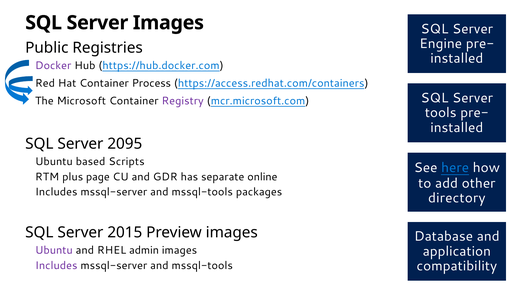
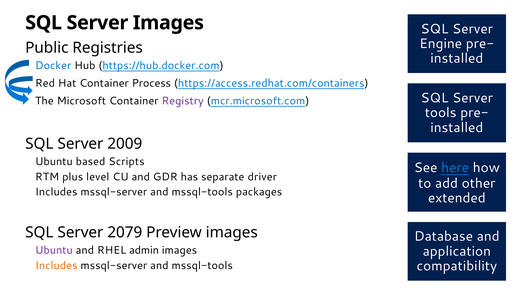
Docker colour: purple -> blue (53, 65)
2095: 2095 -> 2009 (125, 144)
page: page -> level (98, 177)
online: online -> driver (262, 177)
directory: directory -> extended (457, 198)
2015: 2015 -> 2079 (125, 232)
Includes colour: purple -> orange (56, 265)
